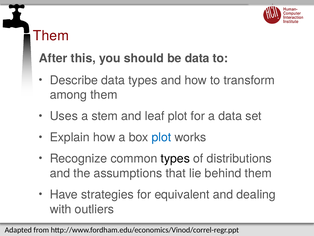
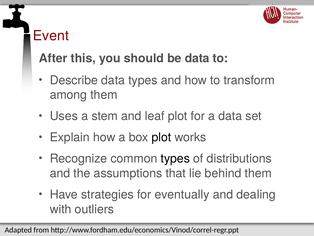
Them: Them -> Event (51, 36)
plot colour: blue -> black (161, 137)
equivalent: equivalent -> eventually (182, 194)
